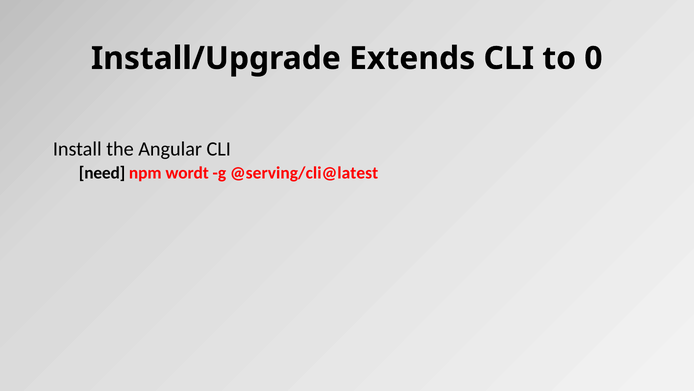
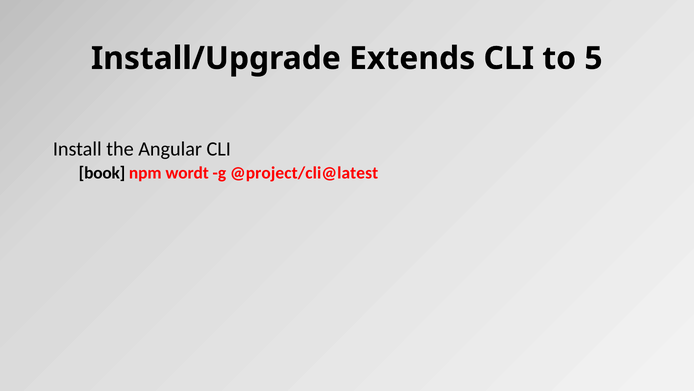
0: 0 -> 5 (593, 58)
need: need -> book (102, 173)
@serving/cli@latest: @serving/cli@latest -> @project/cli@latest (304, 173)
